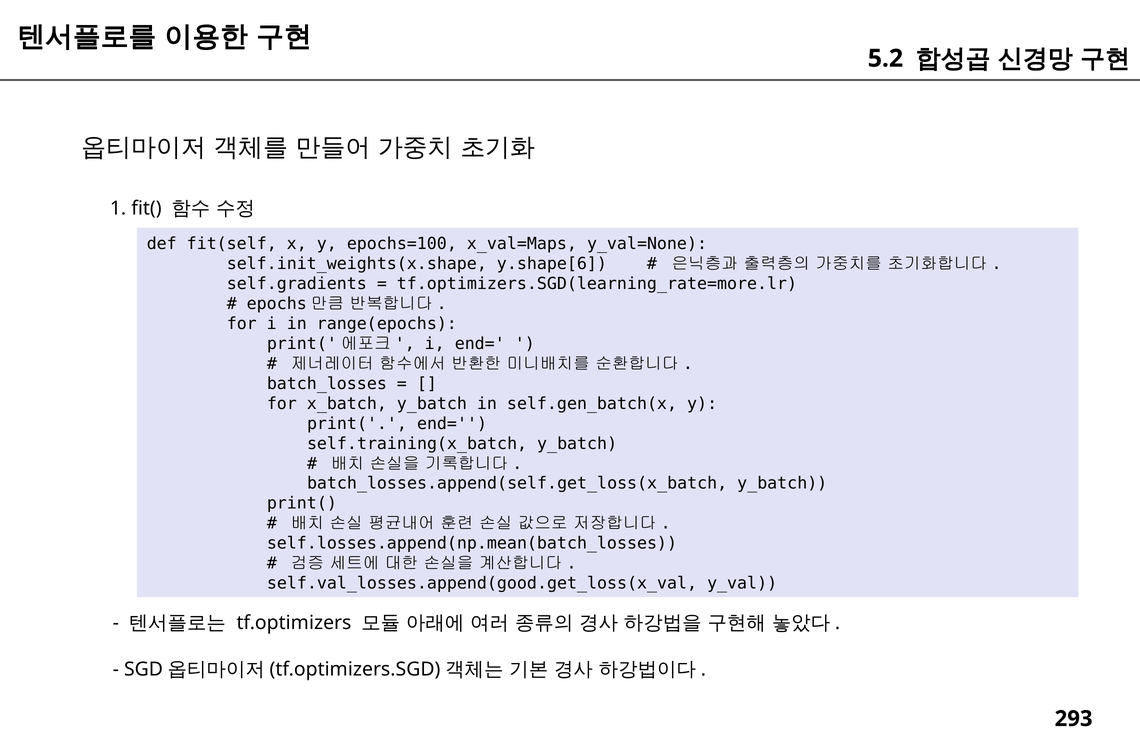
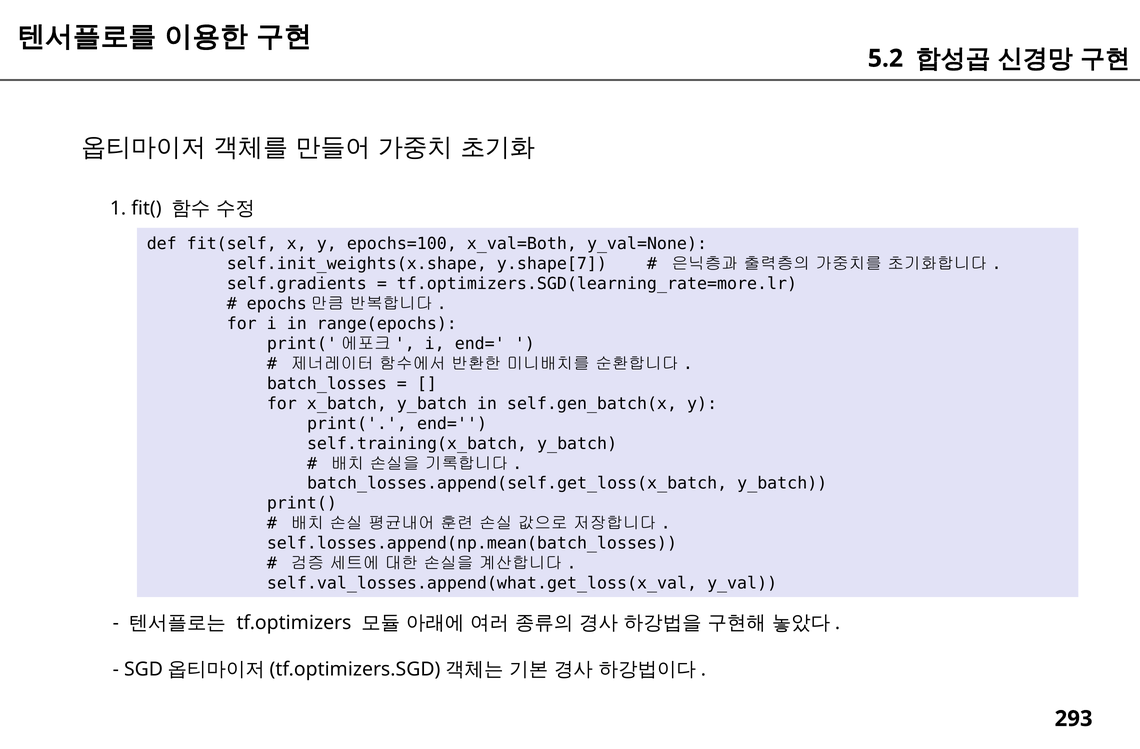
x_val=Maps: x_val=Maps -> x_val=Both (522, 244)
y.shape[6: y.shape[6 -> y.shape[7 (552, 264)
self.val_losses.append(good.get_loss(x_val: self.val_losses.append(good.get_loss(x_val -> self.val_losses.append(what.get_loss(x_val (482, 583)
